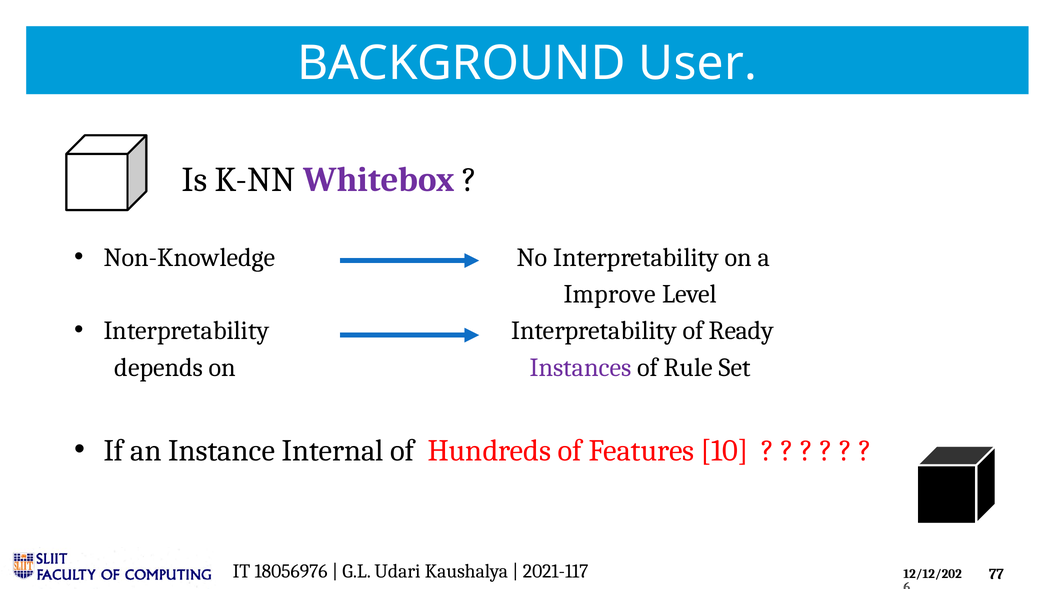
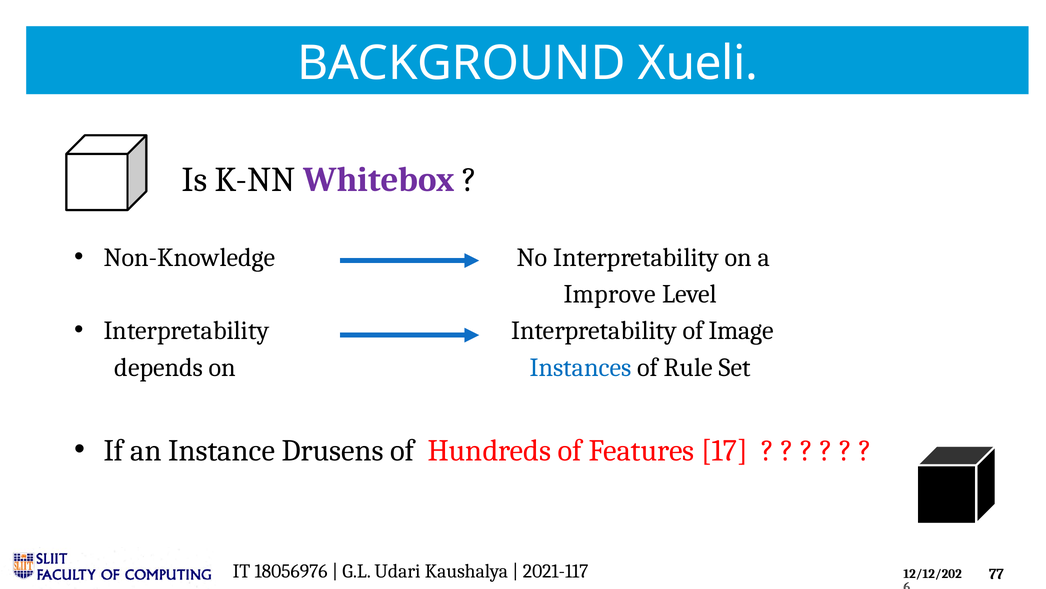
User: User -> Xueli (698, 63)
Ready: Ready -> Image (741, 330)
Instances colour: purple -> blue (581, 367)
Internal: Internal -> Drusens (333, 450)
10: 10 -> 17 (724, 450)
